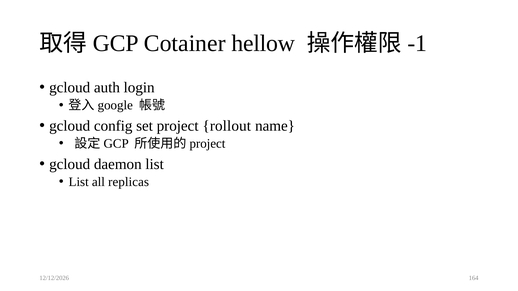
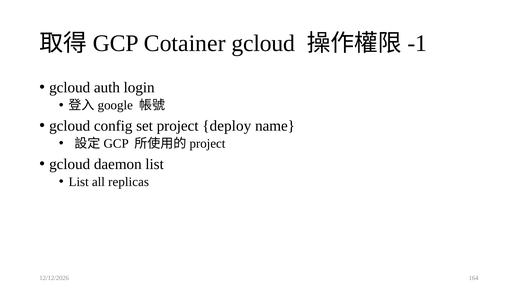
Cotainer hellow: hellow -> gcloud (263, 44)
rollout: rollout -> deploy (227, 126)
